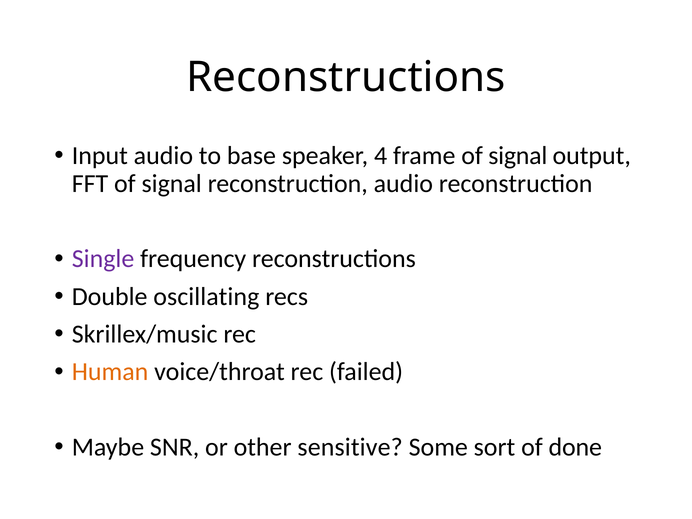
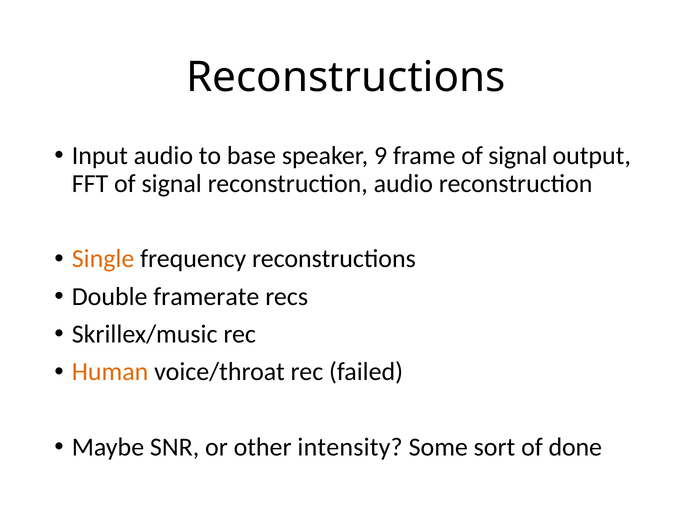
4: 4 -> 9 (381, 155)
Single colour: purple -> orange (103, 259)
oscillating: oscillating -> framerate (206, 297)
sensitive: sensitive -> intensity (350, 447)
